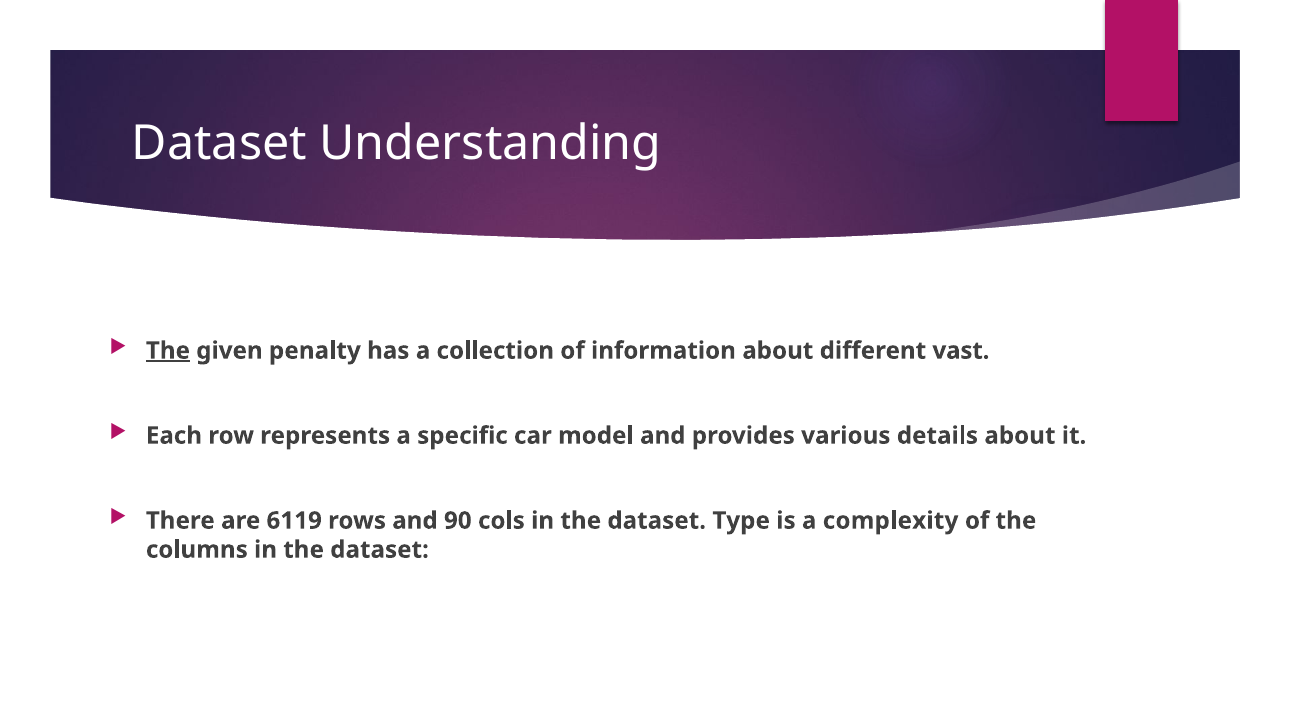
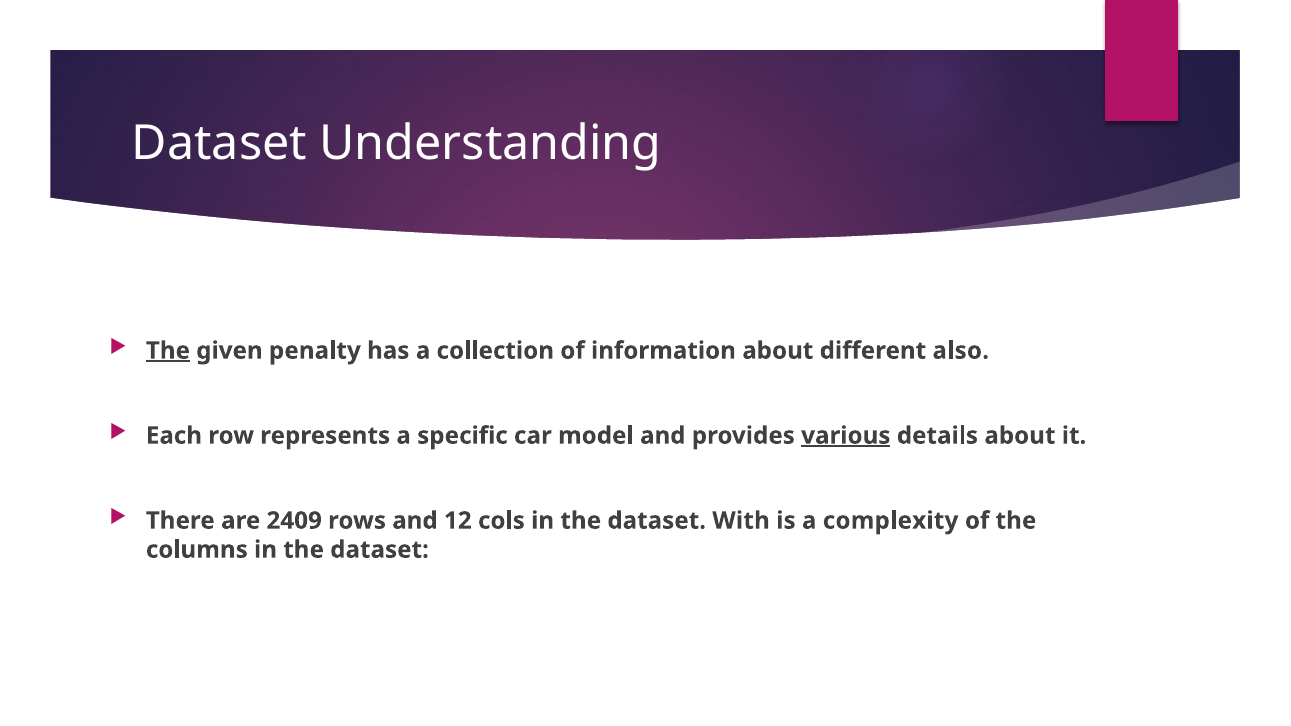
vast: vast -> also (961, 351)
various underline: none -> present (846, 436)
6119: 6119 -> 2409 (294, 521)
90: 90 -> 12 (458, 521)
Type: Type -> With (741, 521)
